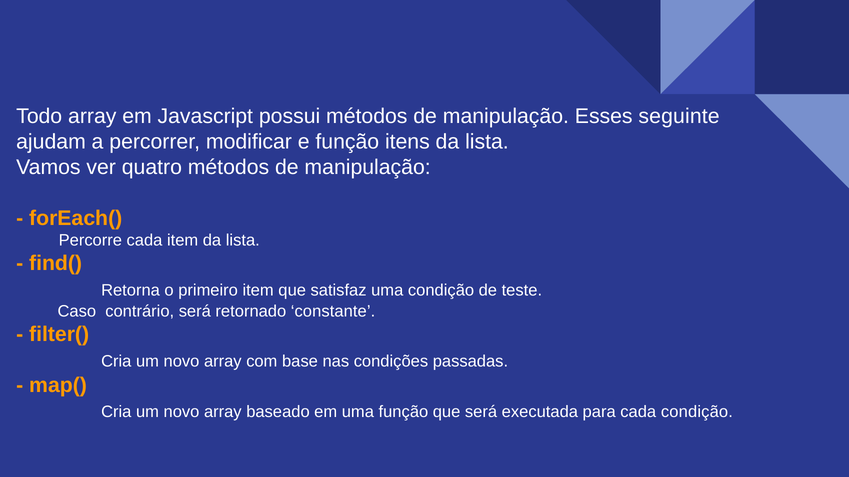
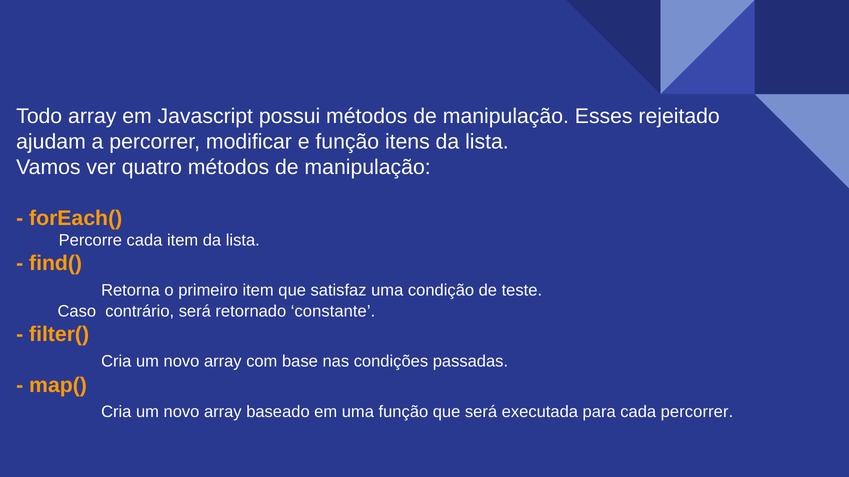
seguinte: seguinte -> rejeitado (679, 117)
cada condição: condição -> percorrer (697, 412)
